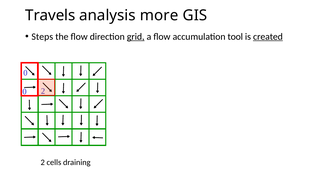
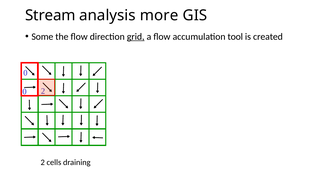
Travels: Travels -> Stream (50, 15)
Steps: Steps -> Some (42, 37)
created underline: present -> none (268, 37)
